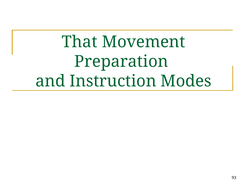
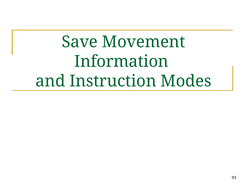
That: That -> Save (80, 42)
Preparation: Preparation -> Information (121, 61)
